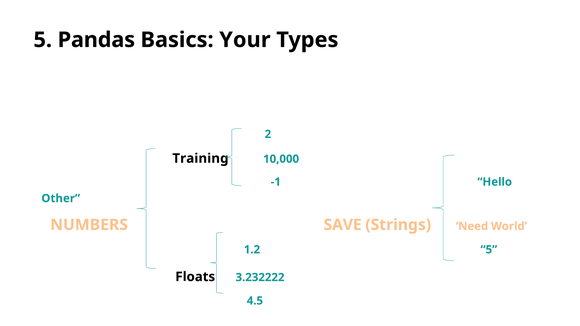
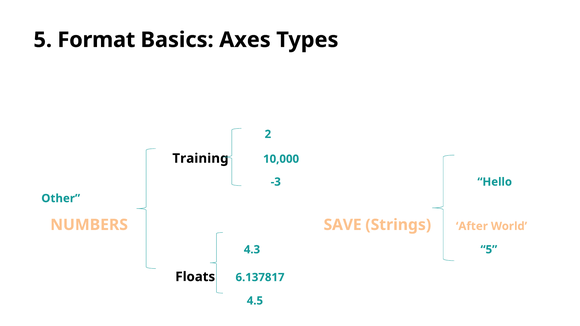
Pandas: Pandas -> Format (96, 40)
Your: Your -> Axes (245, 40)
-1: -1 -> -3 (276, 182)
Need: Need -> After (472, 226)
1.2: 1.2 -> 4.3 (252, 250)
3.232222: 3.232222 -> 6.137817 (260, 278)
